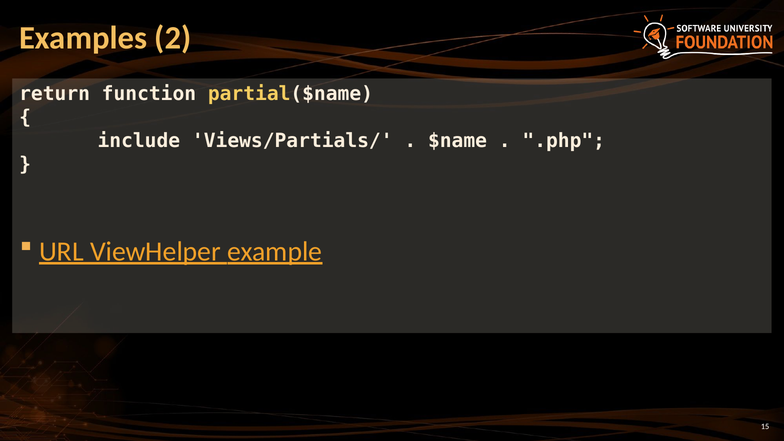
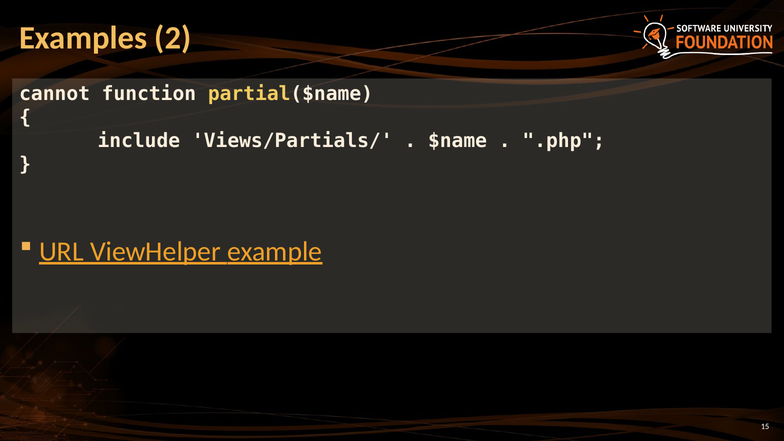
return: return -> cannot (55, 94)
